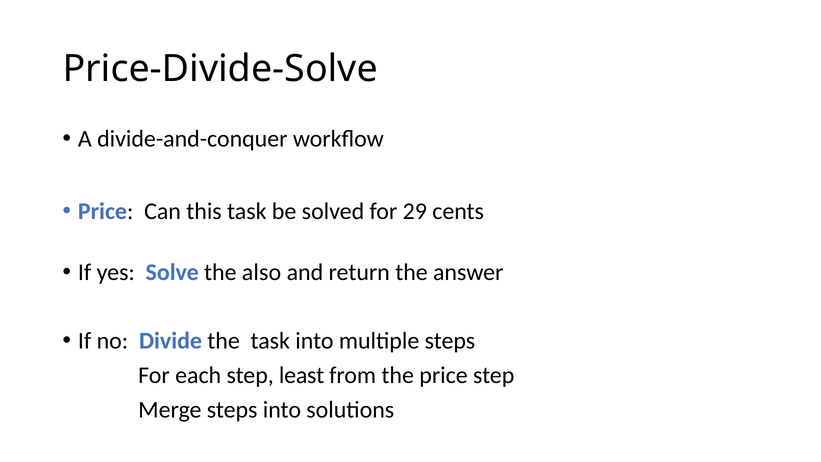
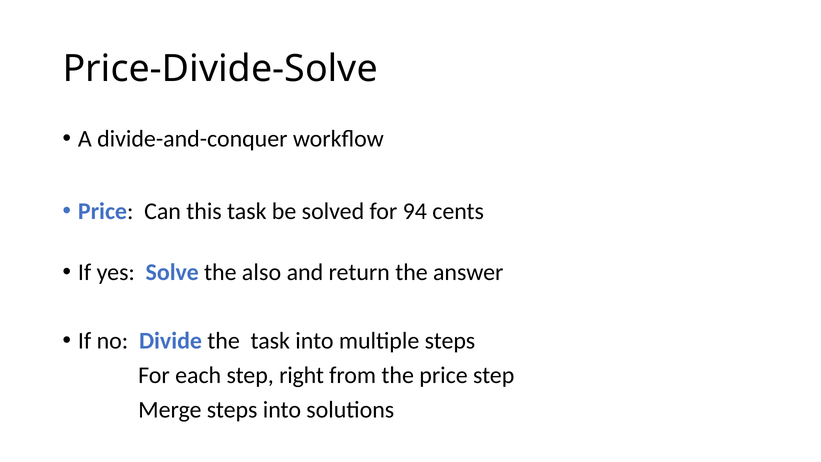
29: 29 -> 94 (415, 211)
least: least -> right (302, 375)
